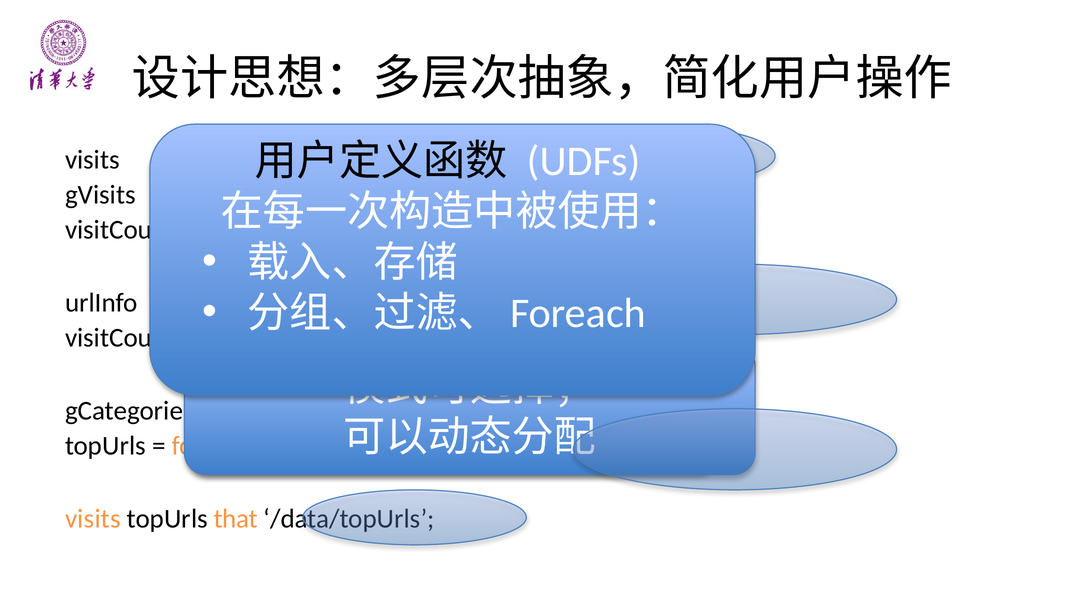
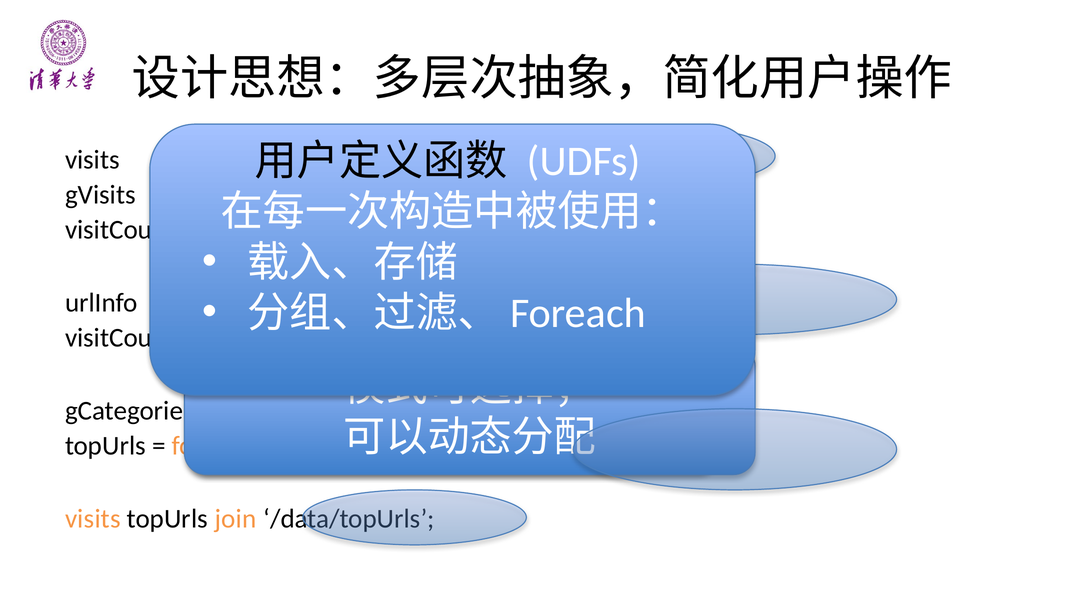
topUrls that: that -> join (236, 519)
